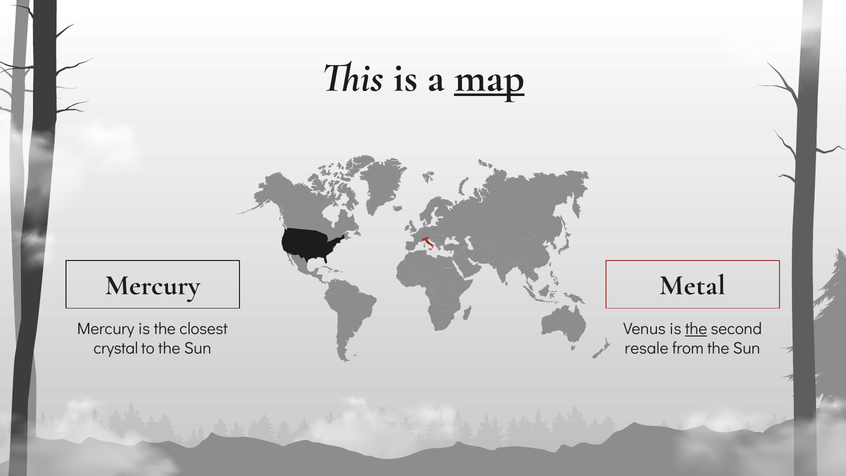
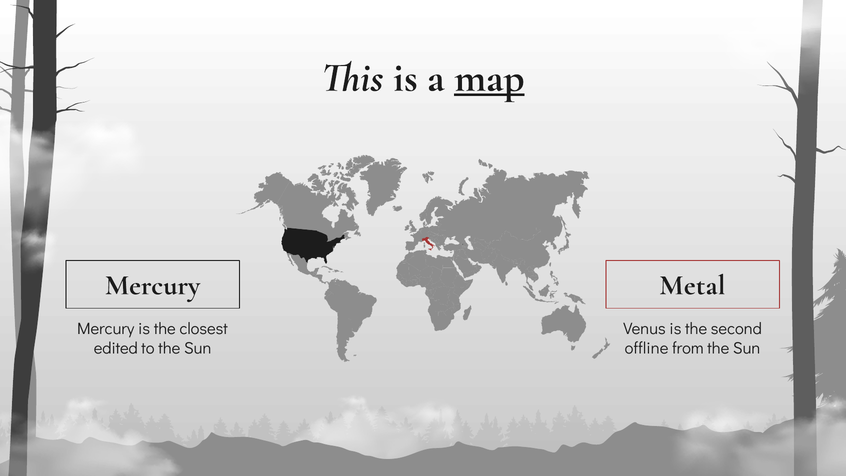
the underline: present -> none (696, 329)
crystal: crystal -> edited (116, 348)
resale: resale -> offline (647, 348)
